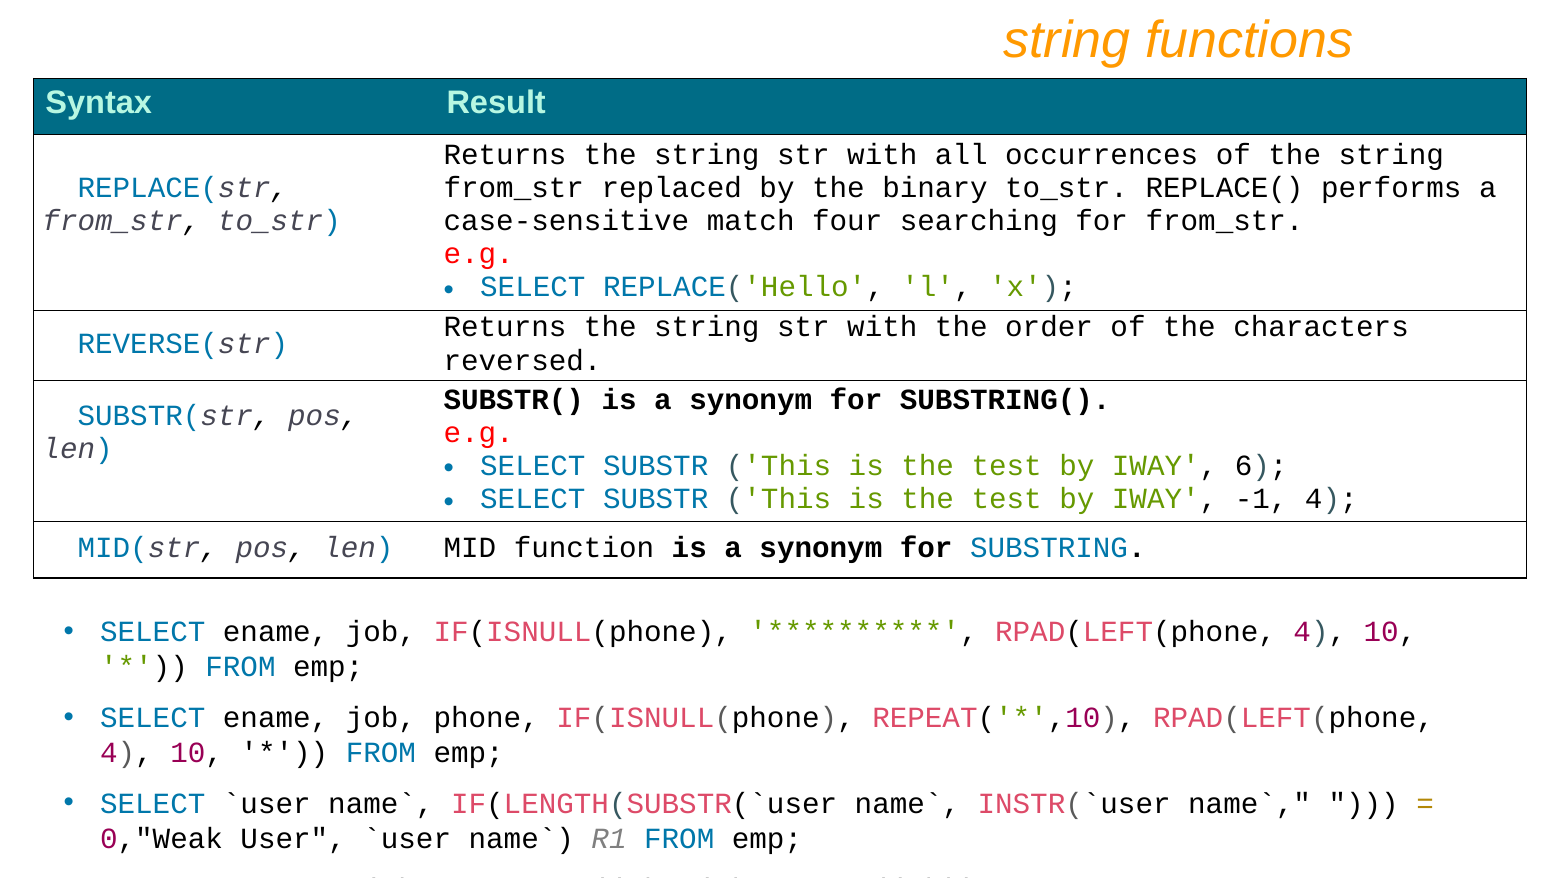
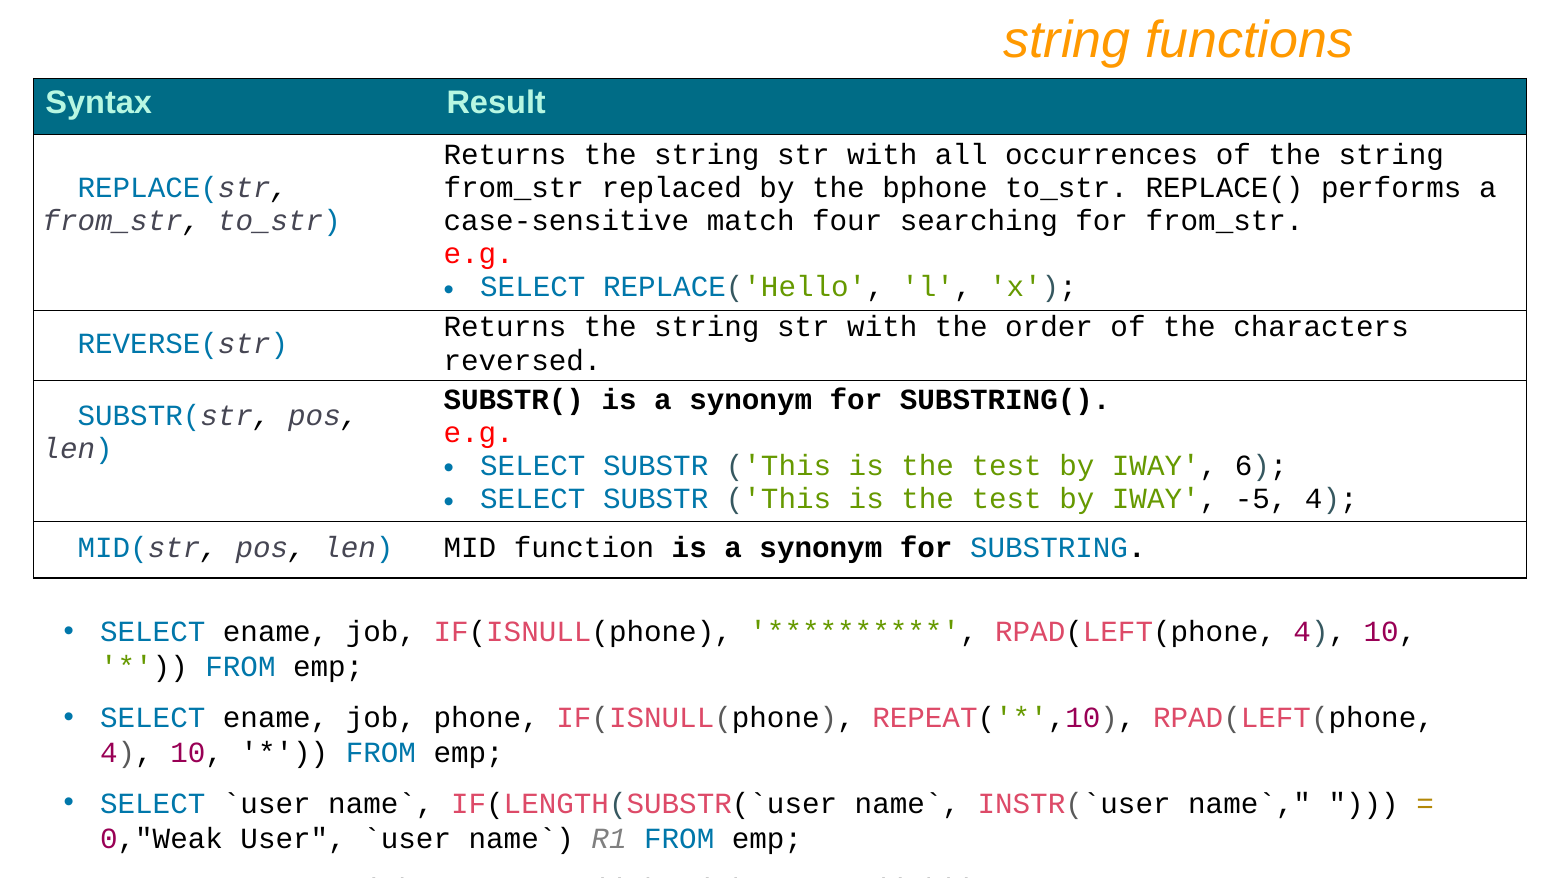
binary: binary -> bphone (935, 188)
-1: -1 -> -5 (1261, 499)
